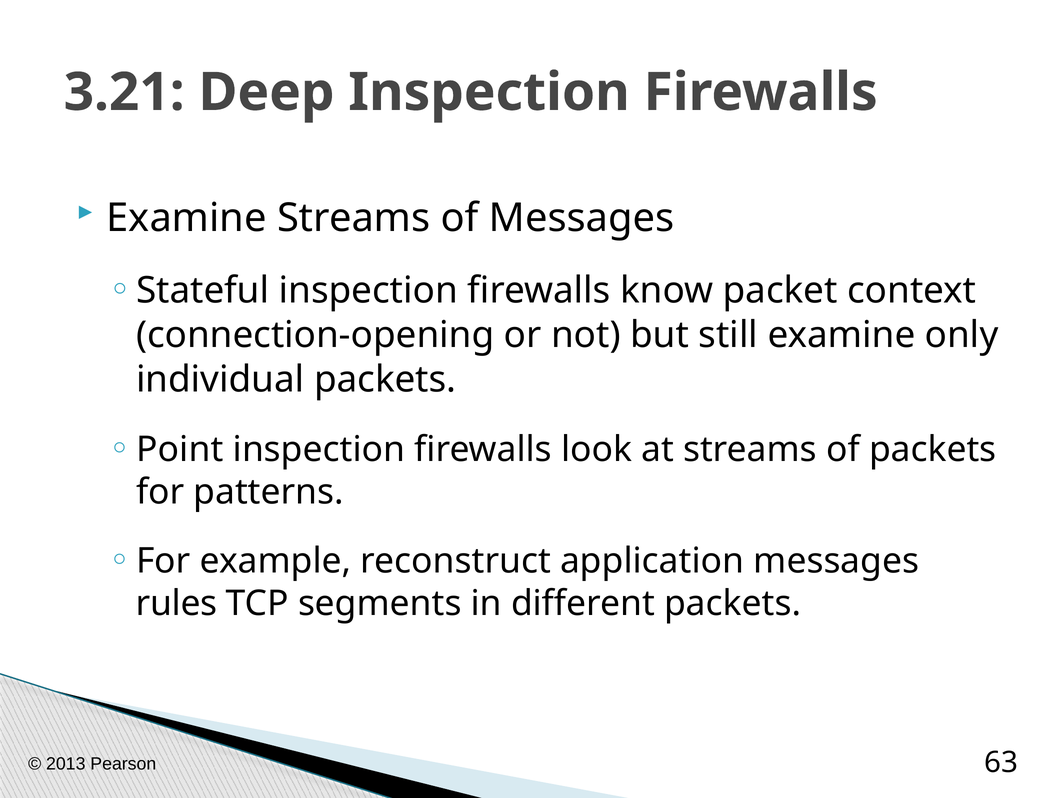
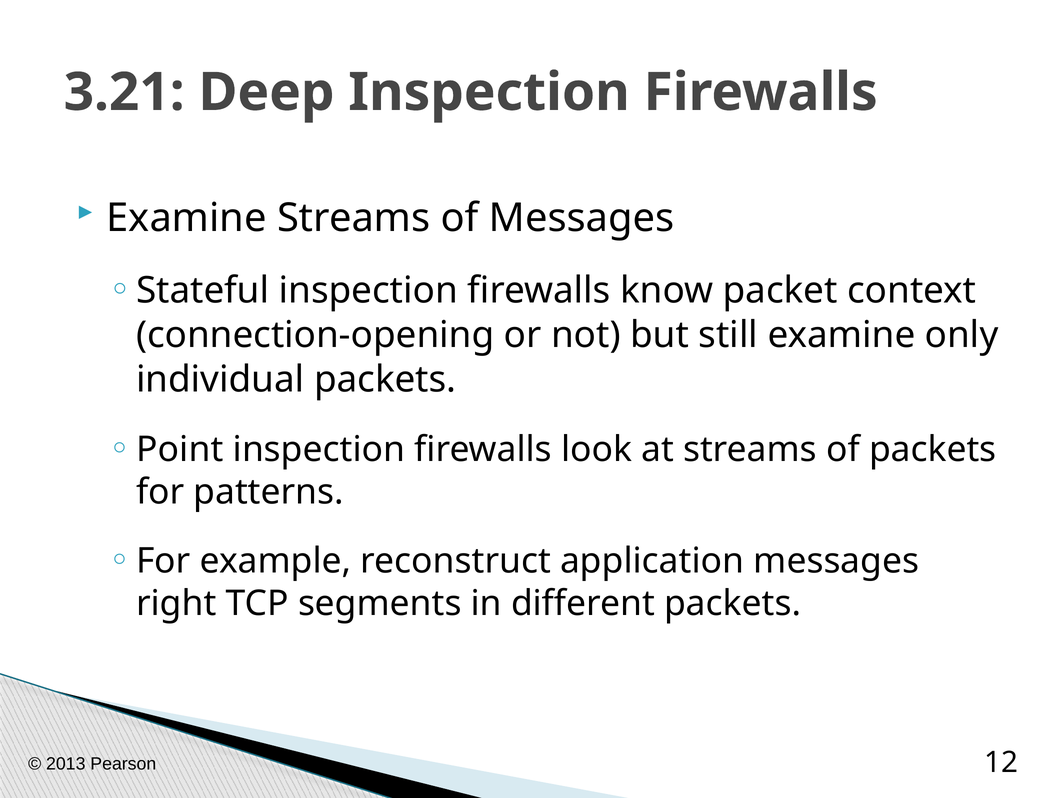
rules: rules -> right (176, 604)
63: 63 -> 12 (1001, 762)
